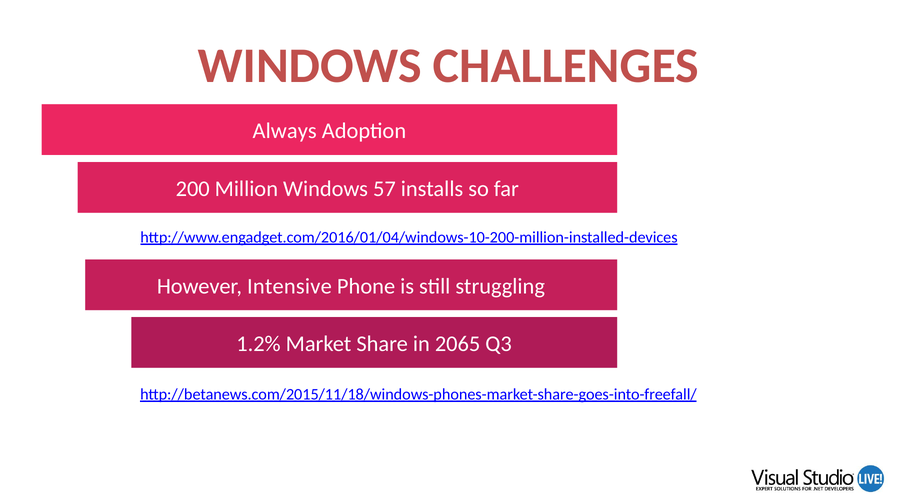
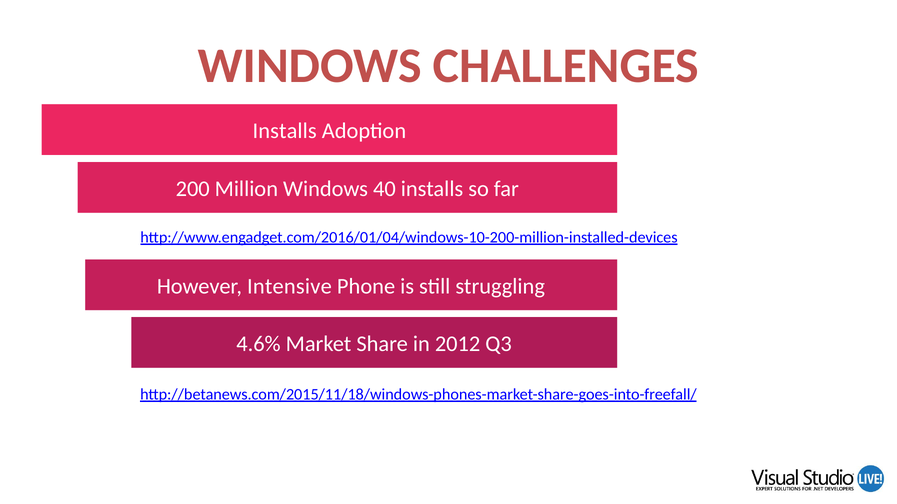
Always: Always -> Installs (285, 131)
57: 57 -> 40 (384, 189)
1.2%: 1.2% -> 4.6% (258, 344)
2065: 2065 -> 2012 (458, 344)
